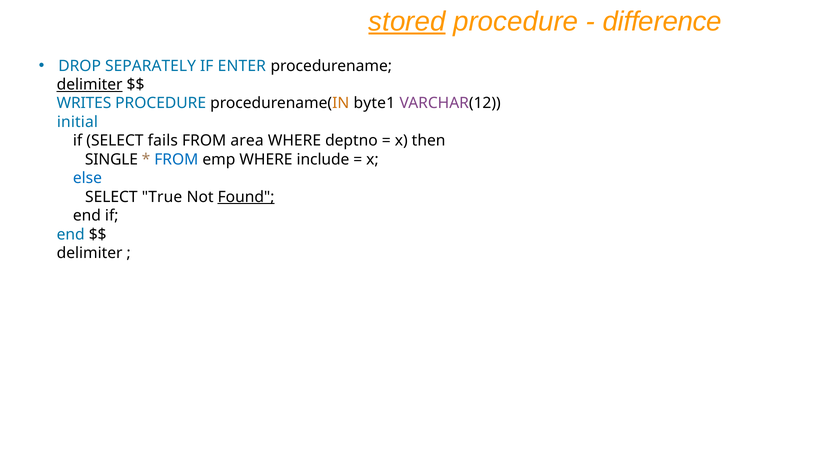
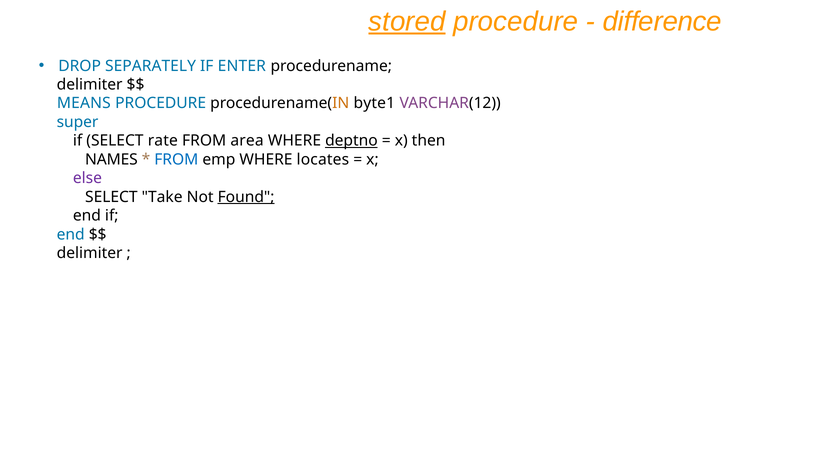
delimiter underline: present -> none (90, 85)
WRITES: WRITES -> MEANS (84, 103)
initial: initial -> super (78, 122)
fails: fails -> rate (163, 141)
deptno underline: none -> present (351, 141)
SINGLE: SINGLE -> NAMES (111, 159)
include: include -> locates (323, 159)
else colour: blue -> purple (87, 178)
True: True -> Take (162, 197)
